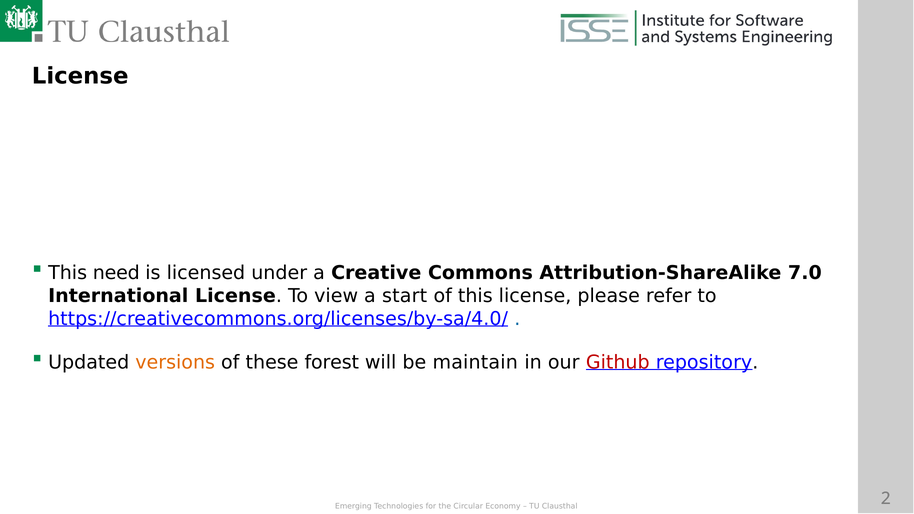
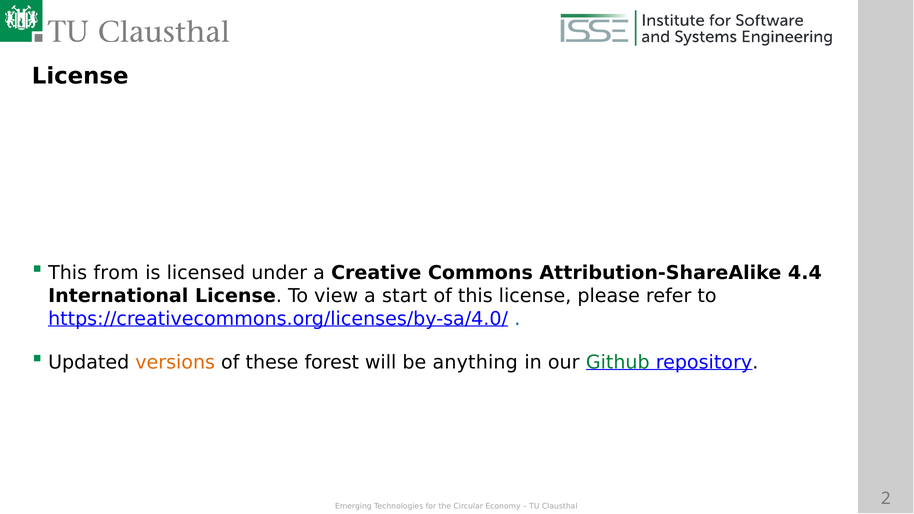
need: need -> from (116, 273)
7.0: 7.0 -> 4.4 (805, 273)
maintain: maintain -> anything (475, 363)
Github colour: red -> green (618, 363)
